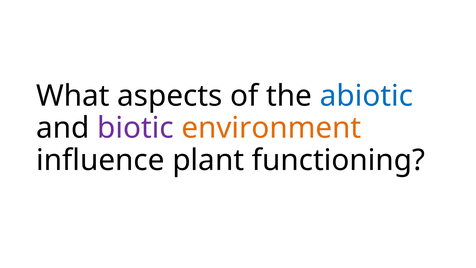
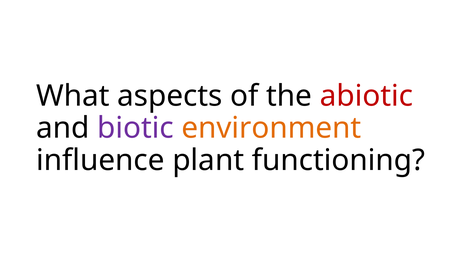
abiotic colour: blue -> red (367, 96)
